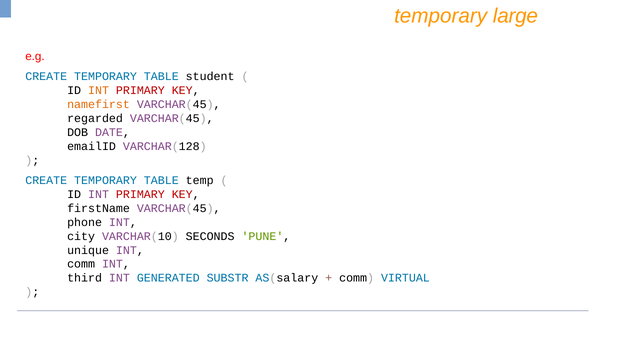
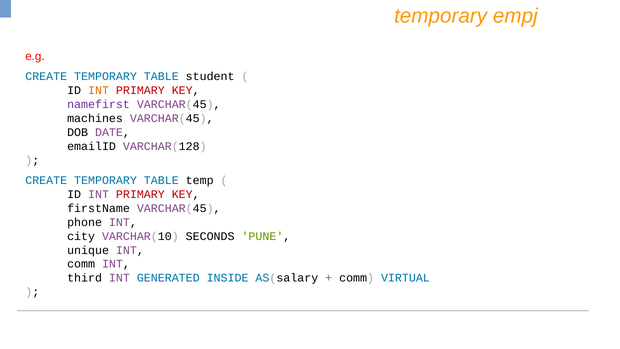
large: large -> empj (515, 16)
namefirst colour: orange -> purple (99, 104)
regarded: regarded -> machines (95, 118)
SUBSTR: SUBSTR -> INSIDE (228, 278)
